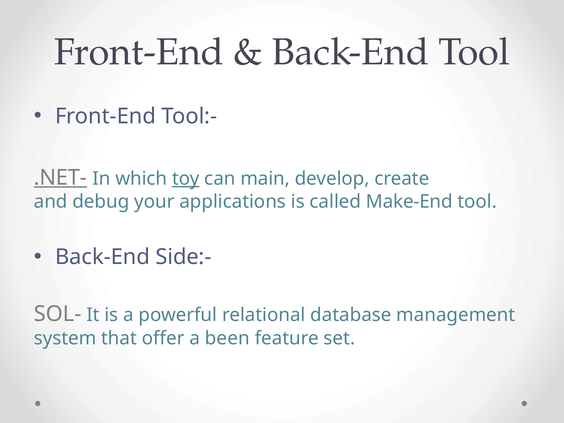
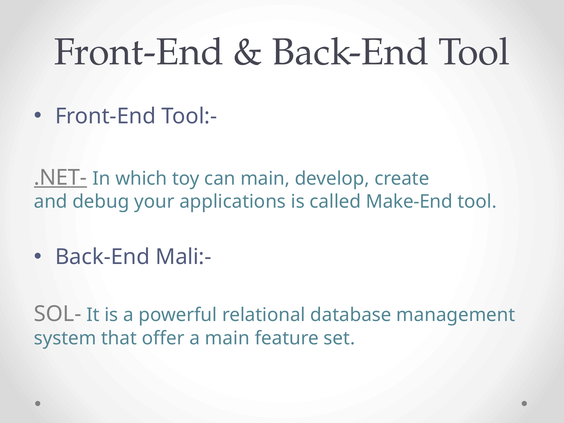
toy underline: present -> none (186, 179)
Side:-: Side:- -> Mali:- (184, 257)
a been: been -> main (227, 338)
